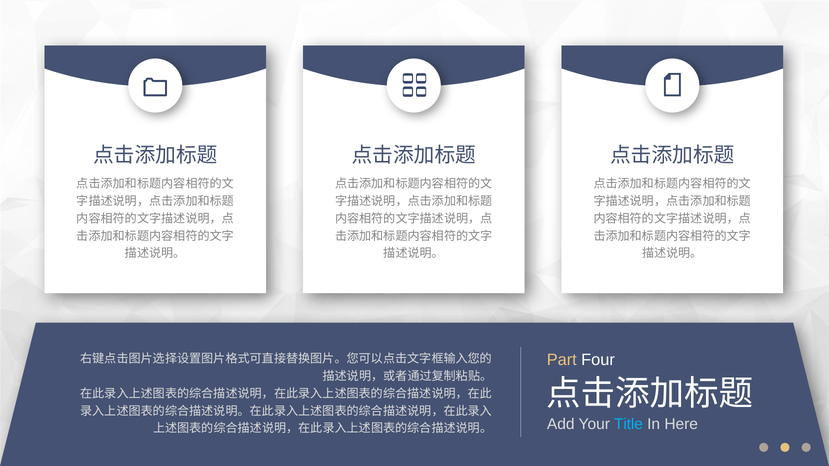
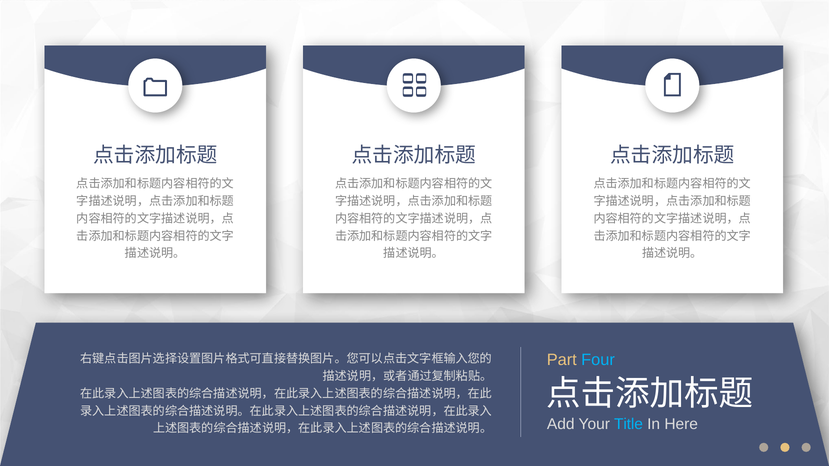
Four colour: white -> light blue (598, 360)
